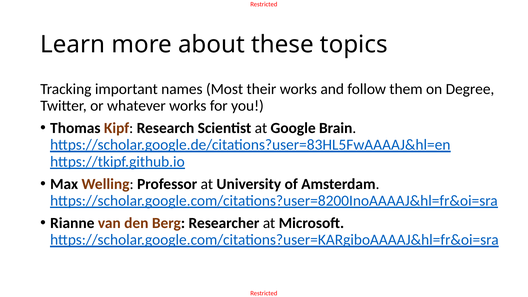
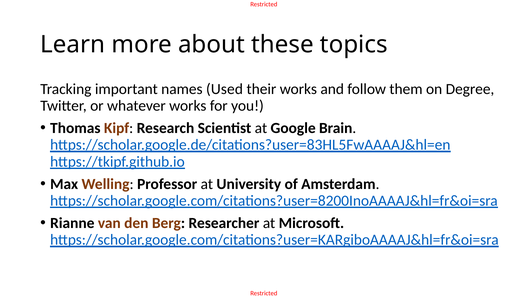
Most: Most -> Used (224, 89)
